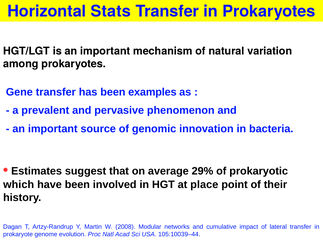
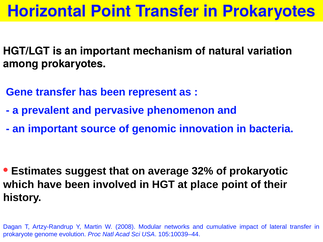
Horizontal Stats: Stats -> Point (111, 11)
examples: examples -> represent (152, 92)
29%: 29% -> 32% (202, 171)
